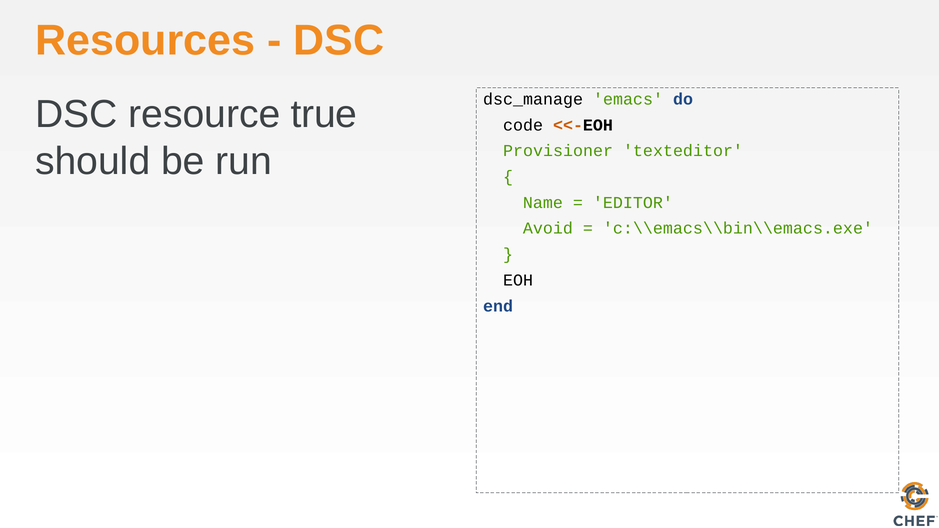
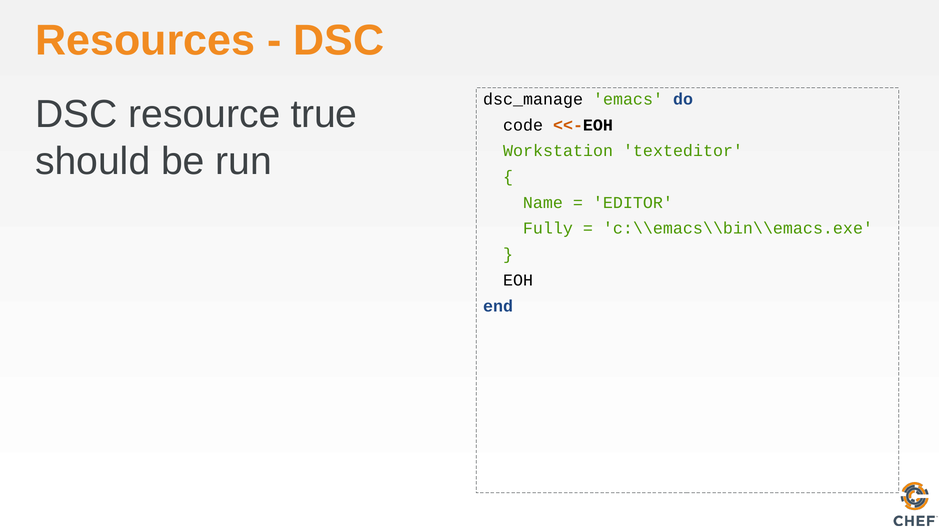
Provisioner: Provisioner -> Workstation (558, 151)
Avoid: Avoid -> Fully (548, 229)
